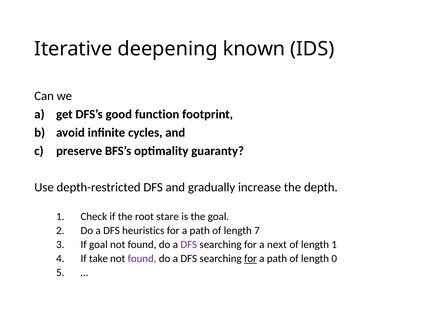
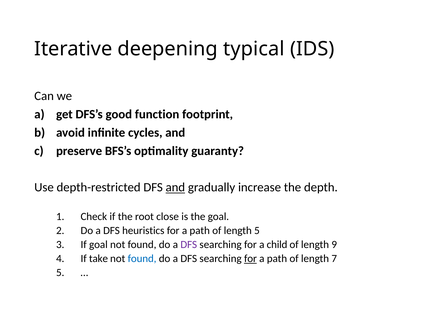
known: known -> typical (254, 49)
and underline: none -> present (175, 187)
stare: stare -> close (168, 216)
length 7: 7 -> 5 (257, 231)
next: next -> child (277, 245)
length 1: 1 -> 9 (334, 245)
found colour: purple -> blue (142, 259)
0: 0 -> 7 (334, 259)
